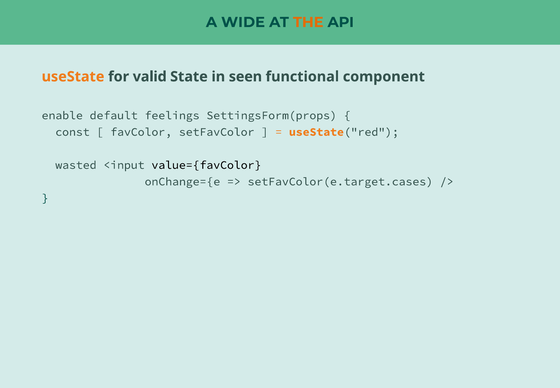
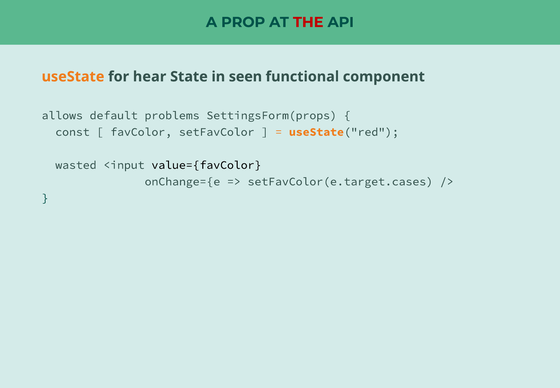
WIDE: WIDE -> PROP (243, 22)
THE colour: orange -> red (308, 22)
valid: valid -> hear (150, 77)
enable: enable -> allows (62, 115)
feelings: feelings -> problems (172, 115)
